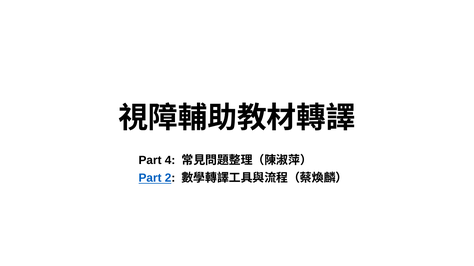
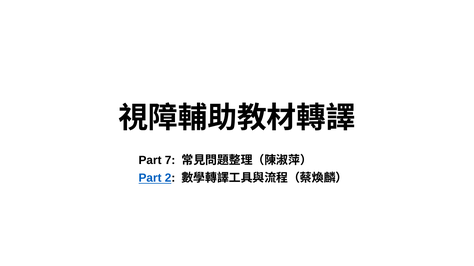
4: 4 -> 7 (170, 161)
